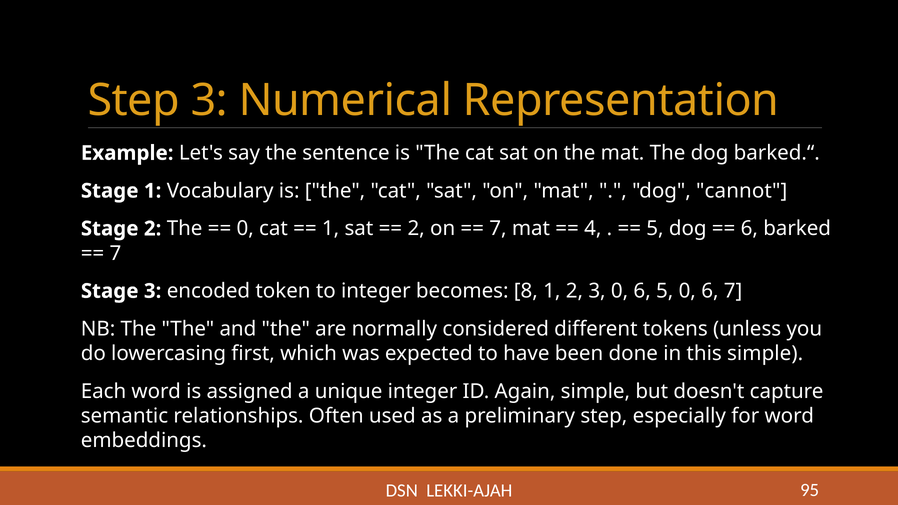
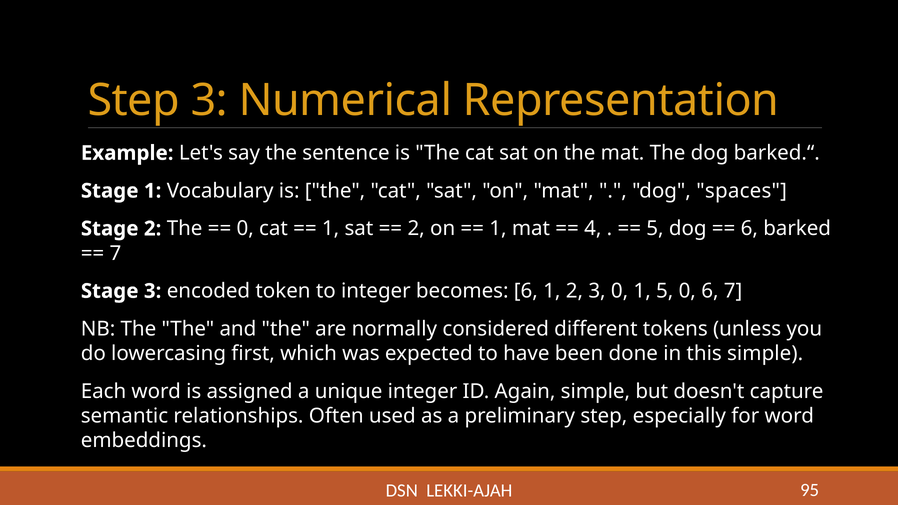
cannot: cannot -> spaces (742, 191)
7: 7 -> 1 (498, 229)
becomes 8: 8 -> 6 (526, 291)
3 0 6: 6 -> 1 (642, 291)
